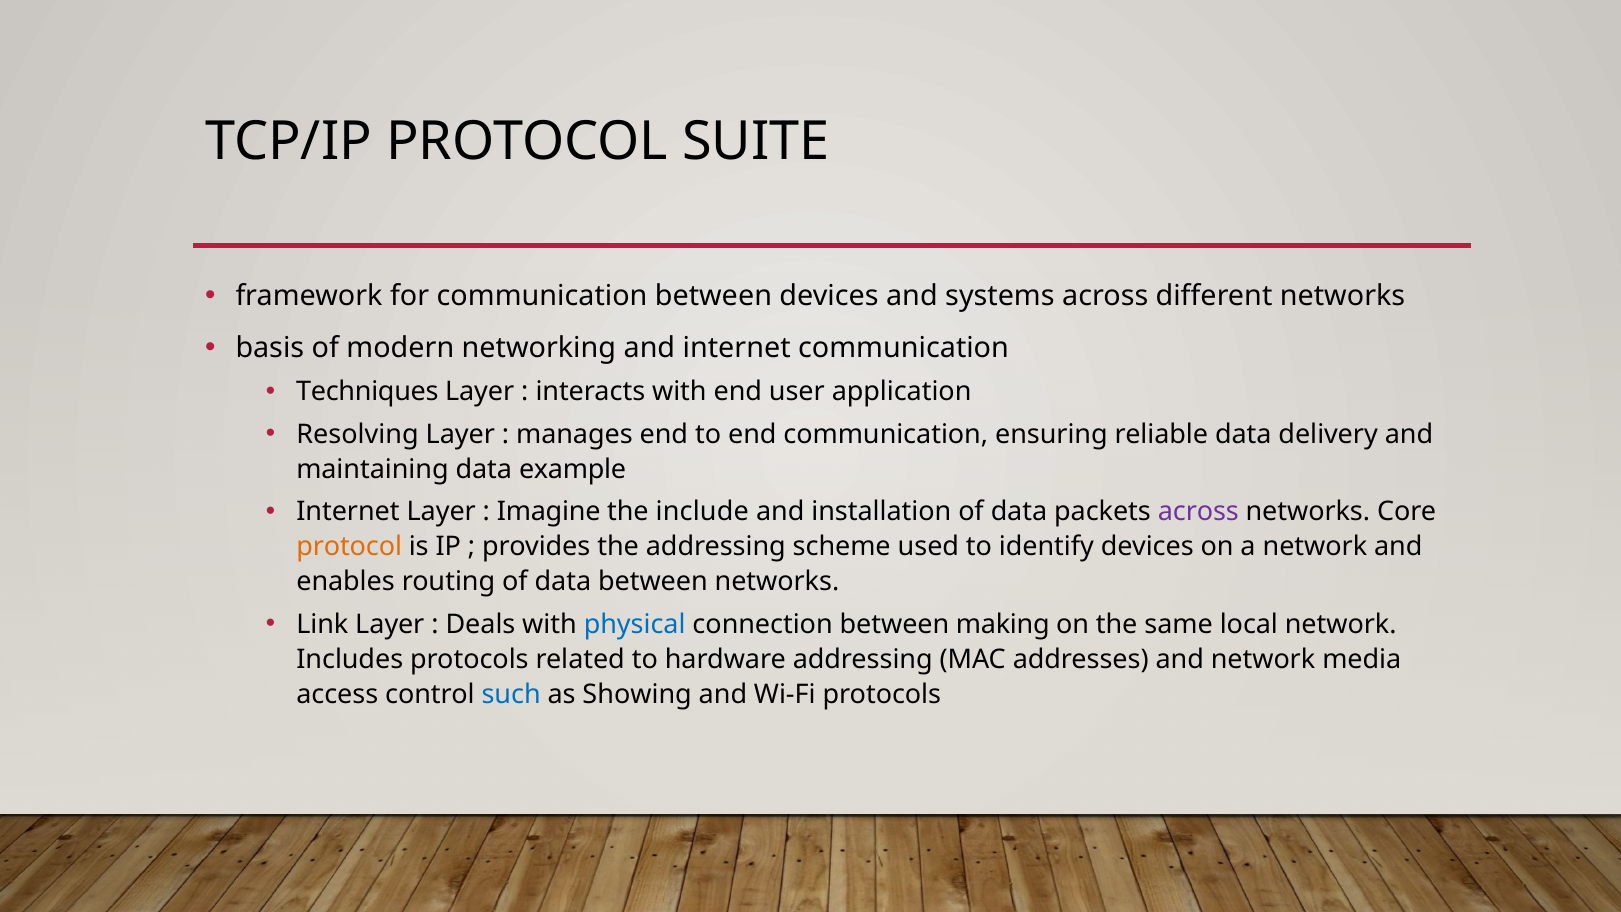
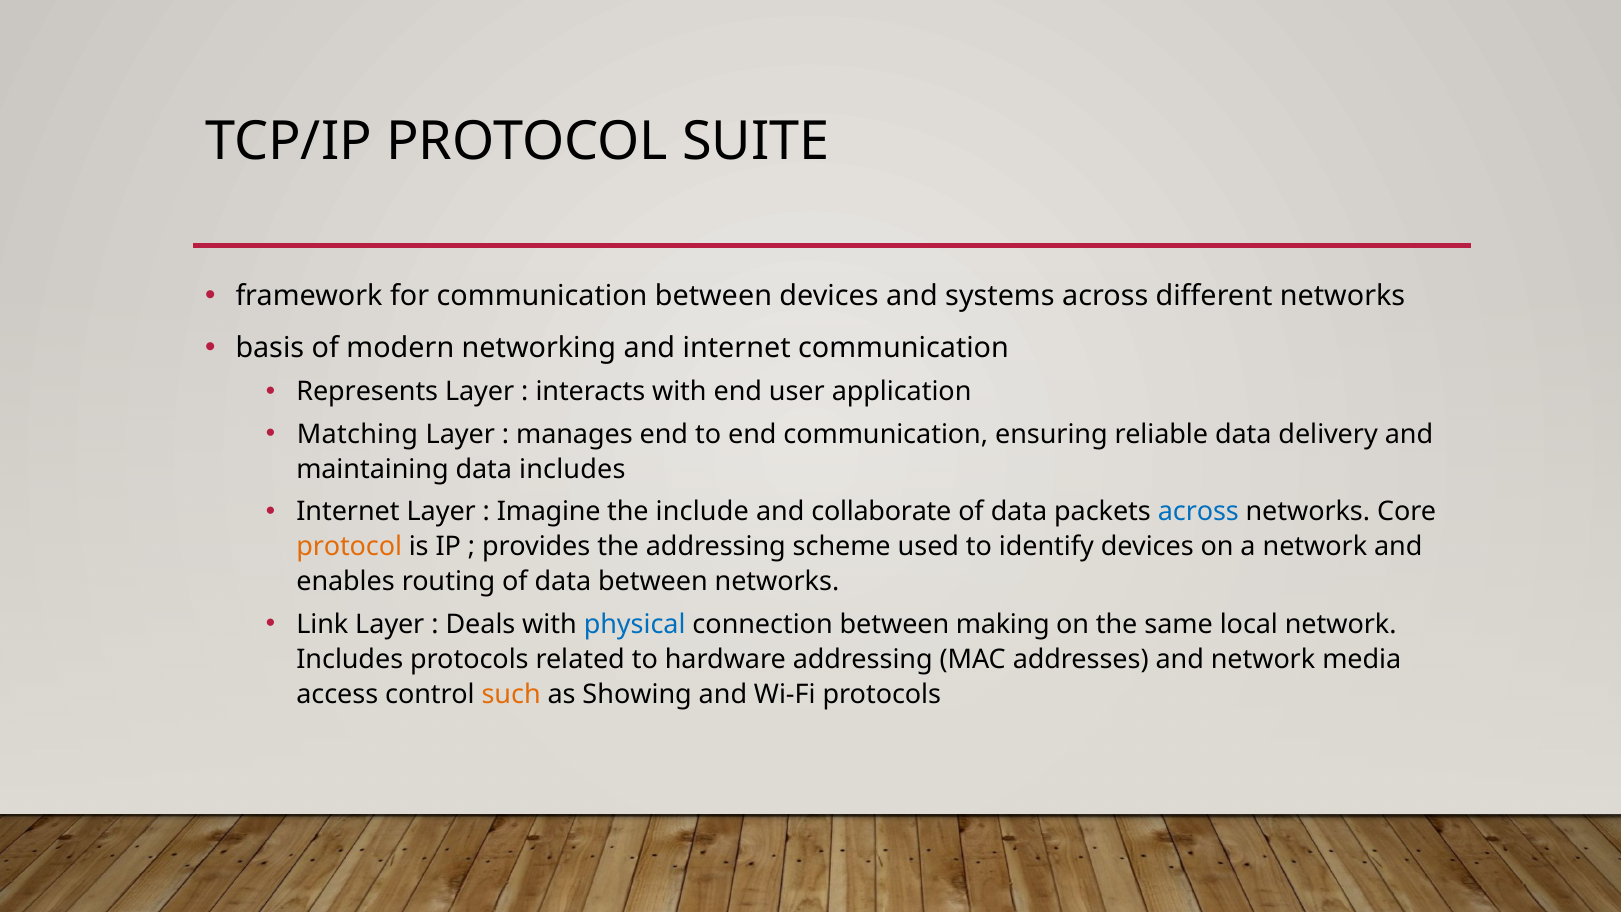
Techniques: Techniques -> Represents (367, 392)
Resolving: Resolving -> Matching (357, 434)
data example: example -> includes (572, 469)
installation: installation -> collaborate (881, 512)
across colour: purple -> blue (1198, 512)
such colour: blue -> orange (511, 694)
